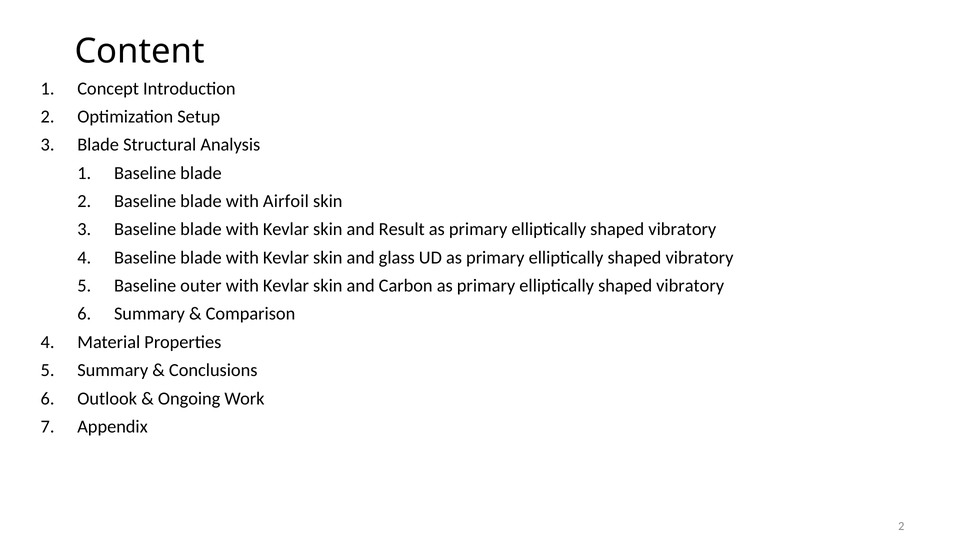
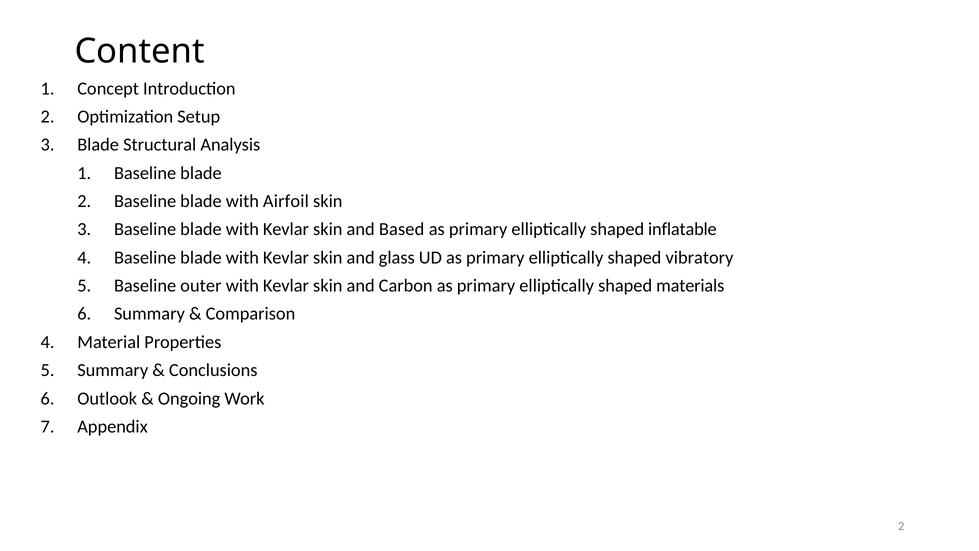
Result: Result -> Based (402, 229)
vibratory: vibratory -> inflatable (682, 229)
vibratory: vibratory -> materials (690, 286)
